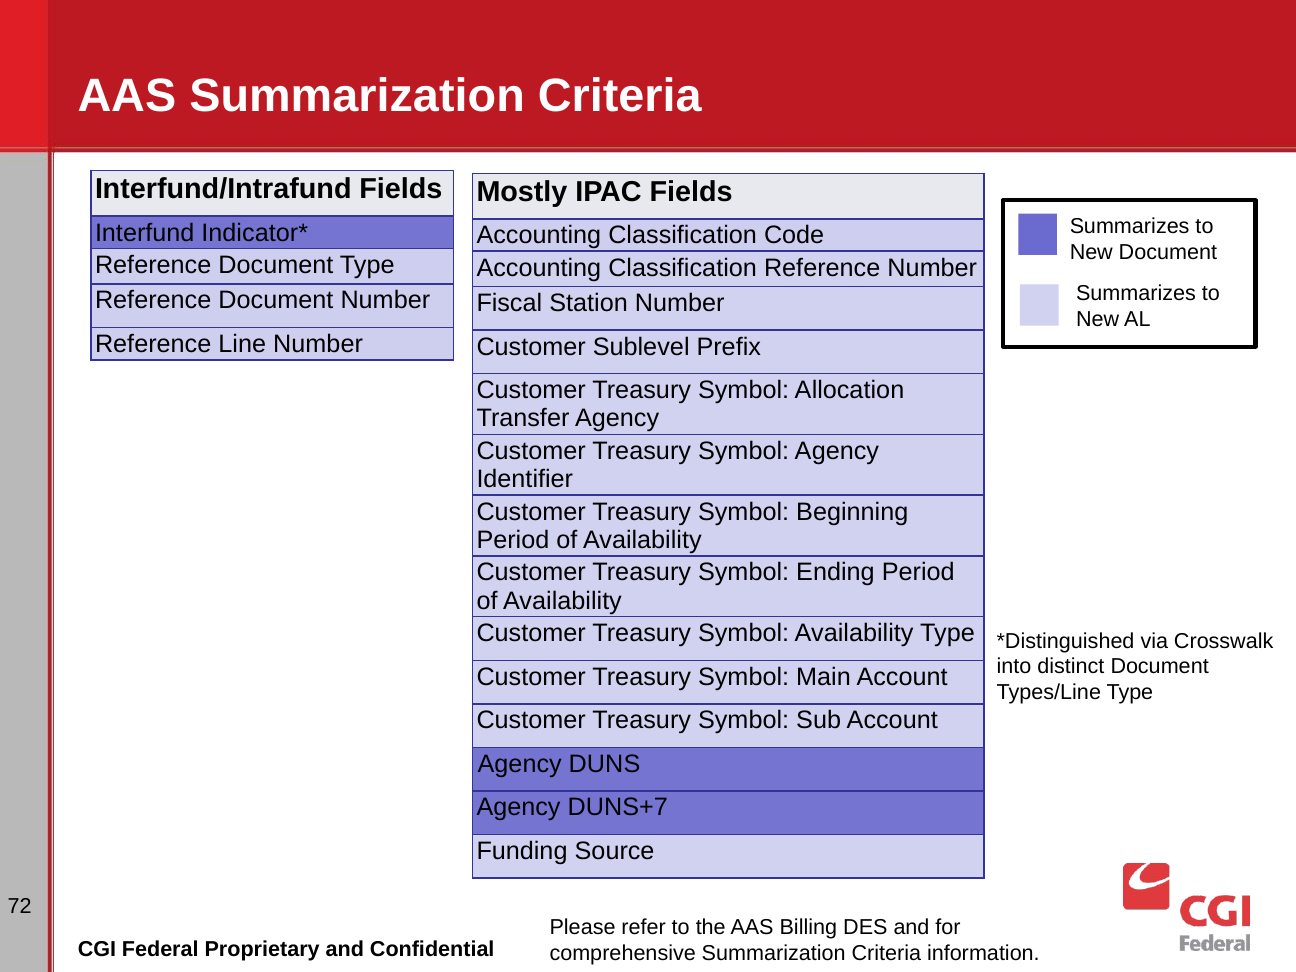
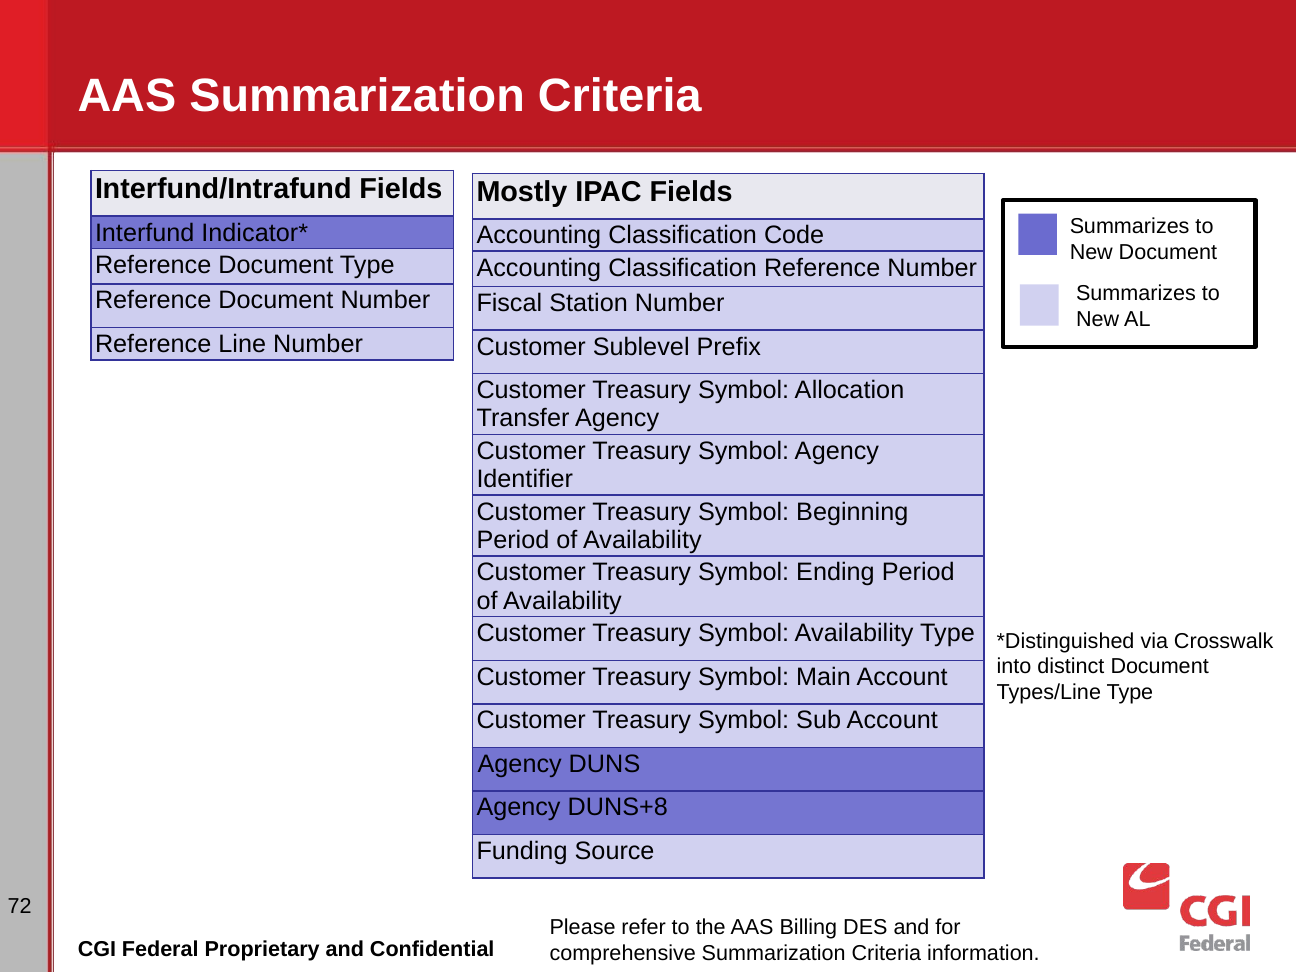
DUNS+7: DUNS+7 -> DUNS+8 (618, 808)
